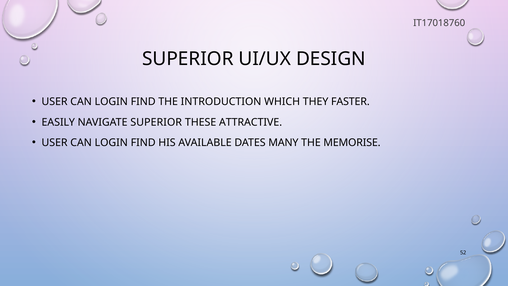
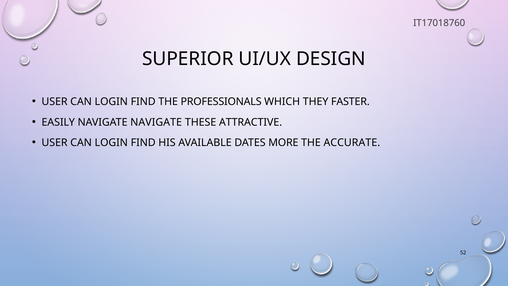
INTRODUCTION: INTRODUCTION -> PROFESSIONALS (221, 102)
NAVIGATE SUPERIOR: SUPERIOR -> NAVIGATE (156, 122)
MANY: MANY -> MORE (283, 143)
MEMORISE: MEMORISE -> ACCURATE (352, 143)
